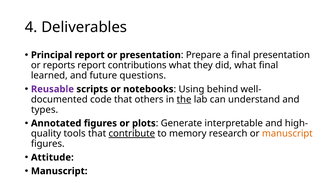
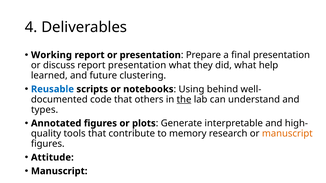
Principal: Principal -> Working (51, 55)
reports: reports -> discuss (59, 65)
report contributions: contributions -> presentation (137, 65)
what final: final -> help (269, 65)
questions: questions -> clustering (143, 76)
Reusable colour: purple -> blue (52, 89)
contribute underline: present -> none (132, 134)
